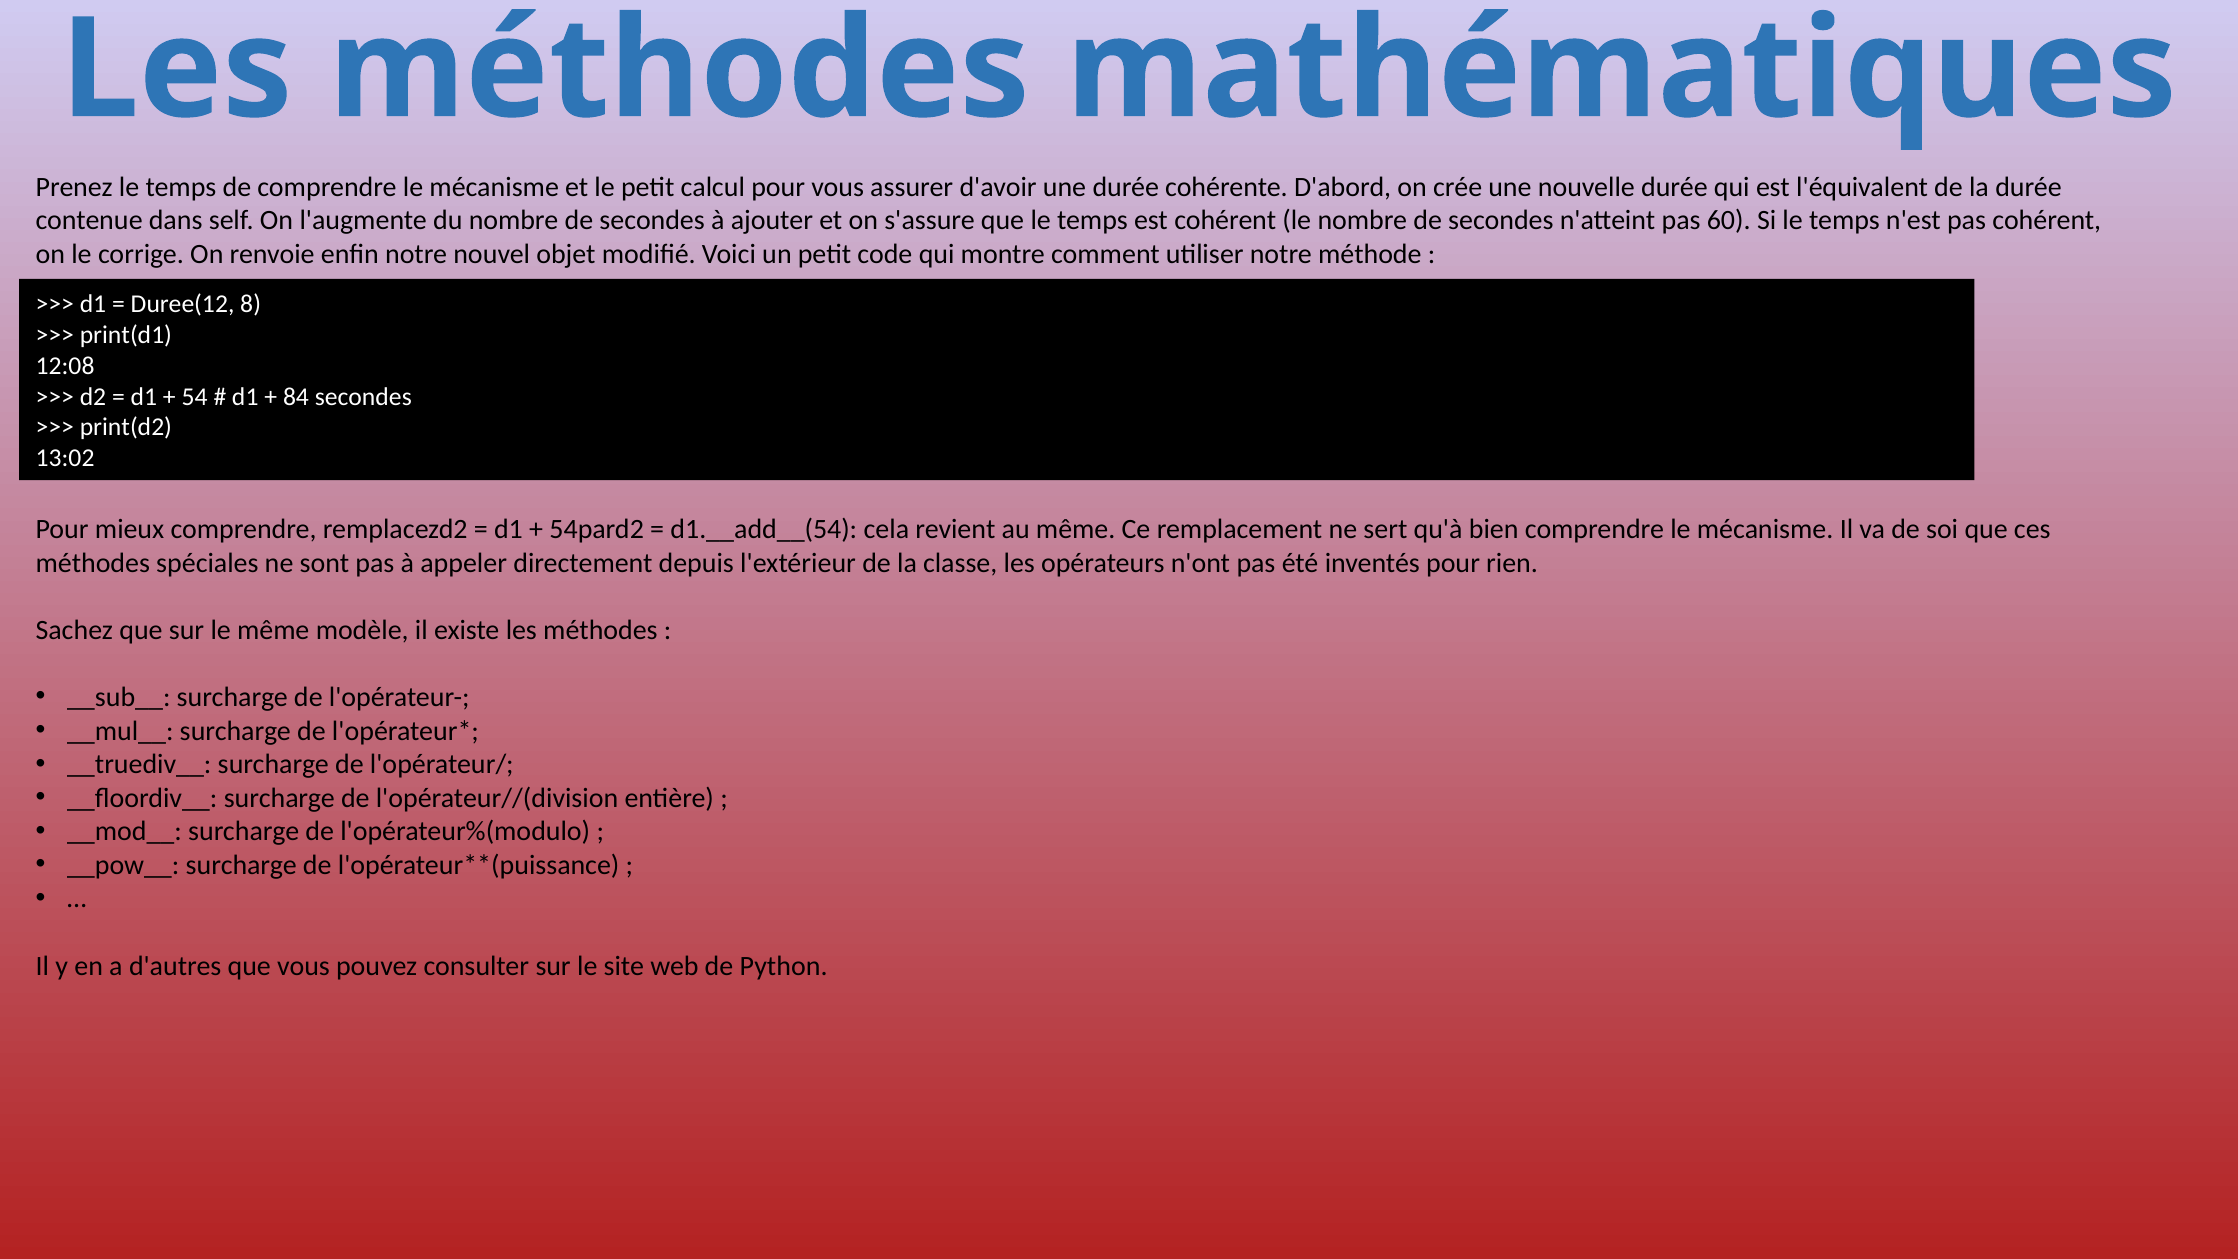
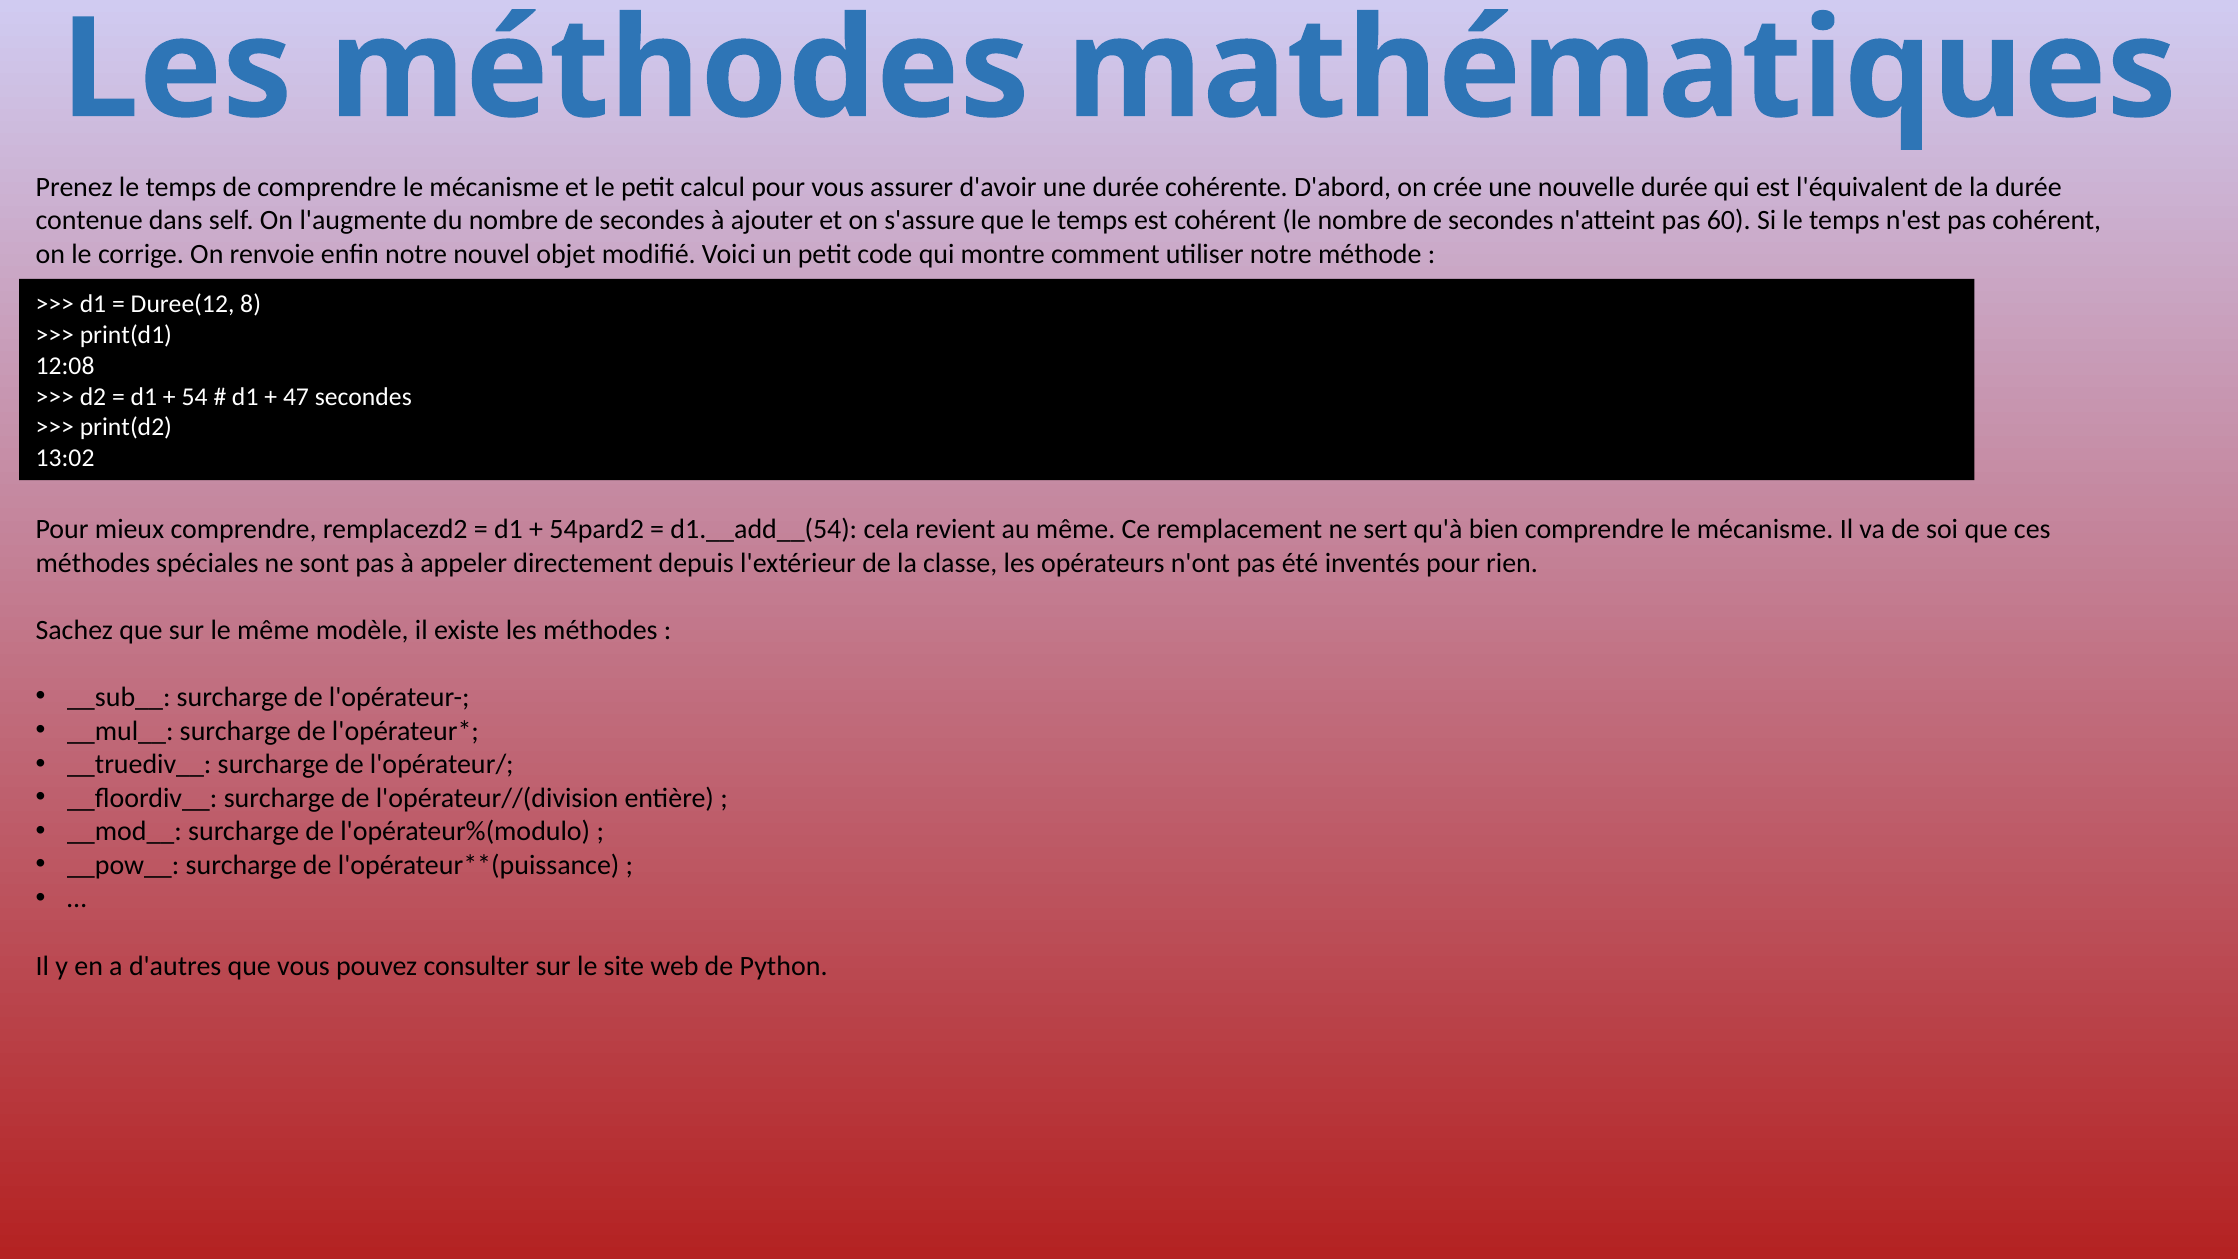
84: 84 -> 47 (296, 397)
